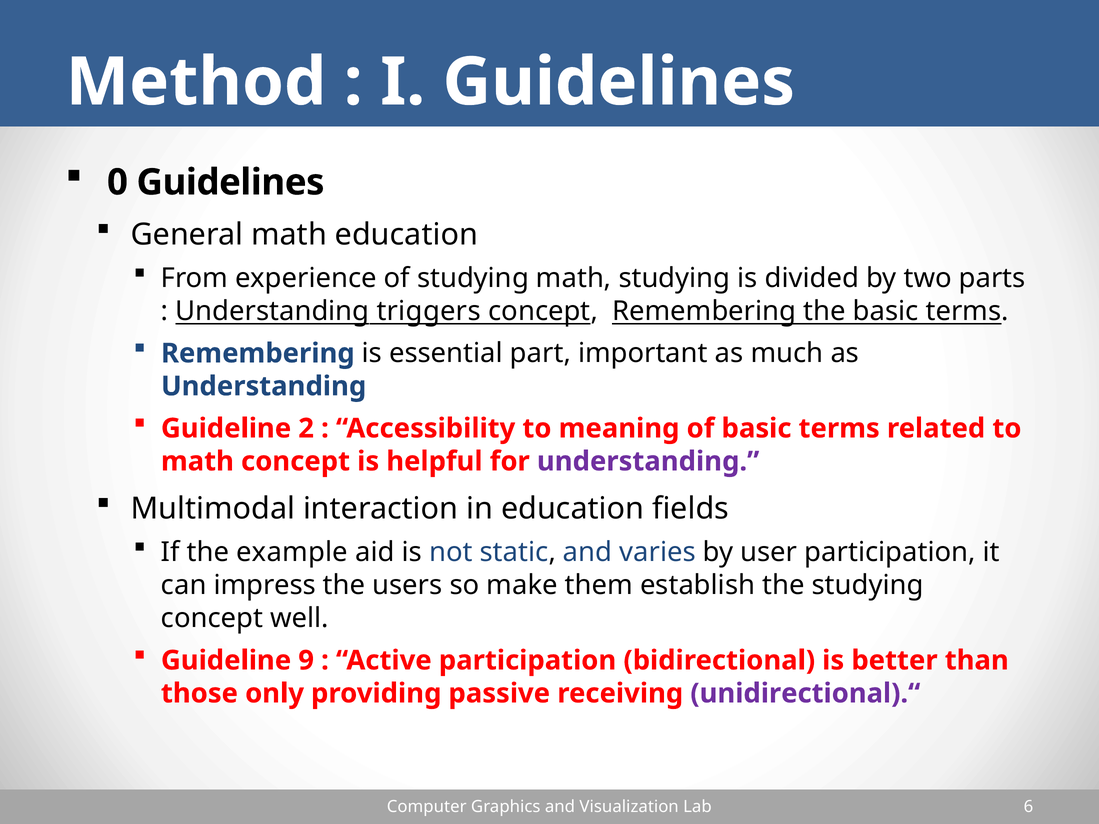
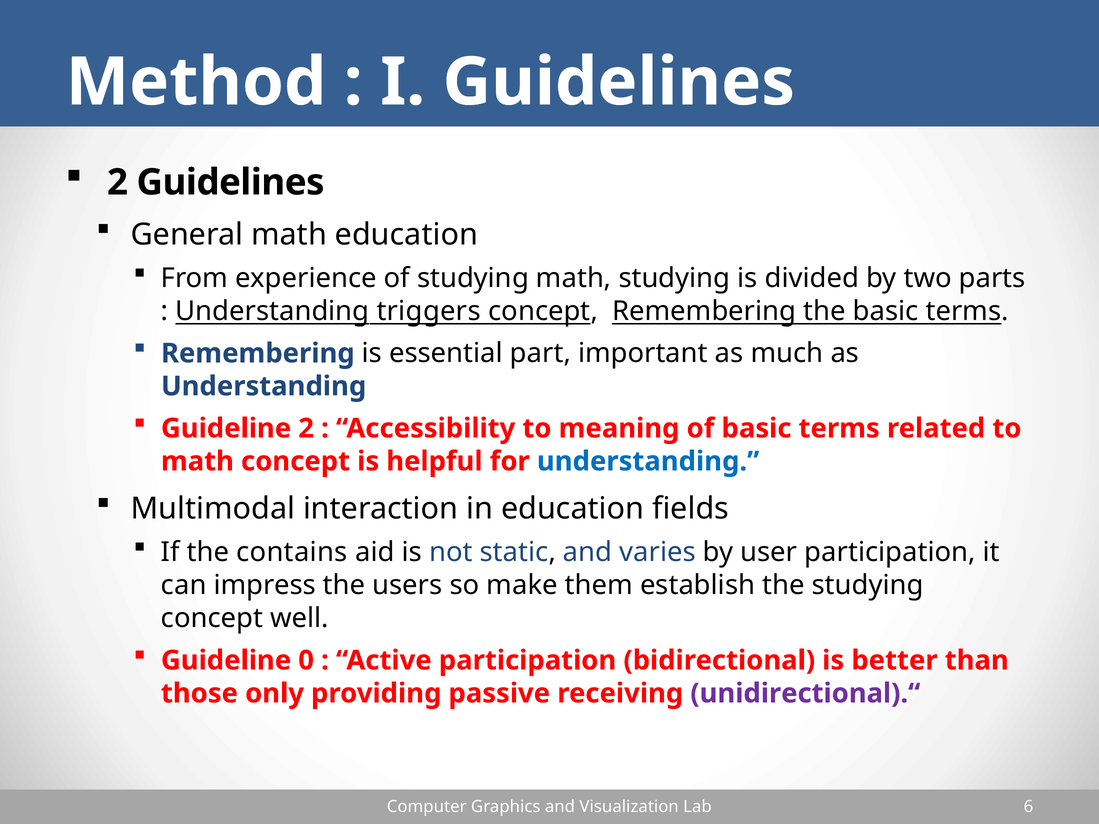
0: 0 -> 2 (117, 182)
understanding colour: purple -> blue (648, 462)
example: example -> contains (292, 553)
9: 9 -> 0 (306, 661)
